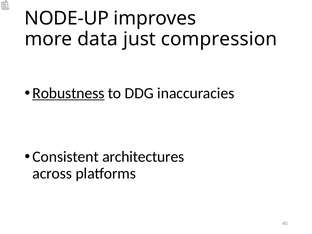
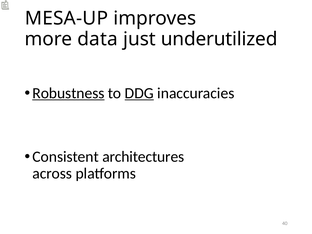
NODE-UP: NODE-UP -> MESA-UP (66, 18)
compression: compression -> underutilized (219, 39)
DDG underline: none -> present (139, 93)
